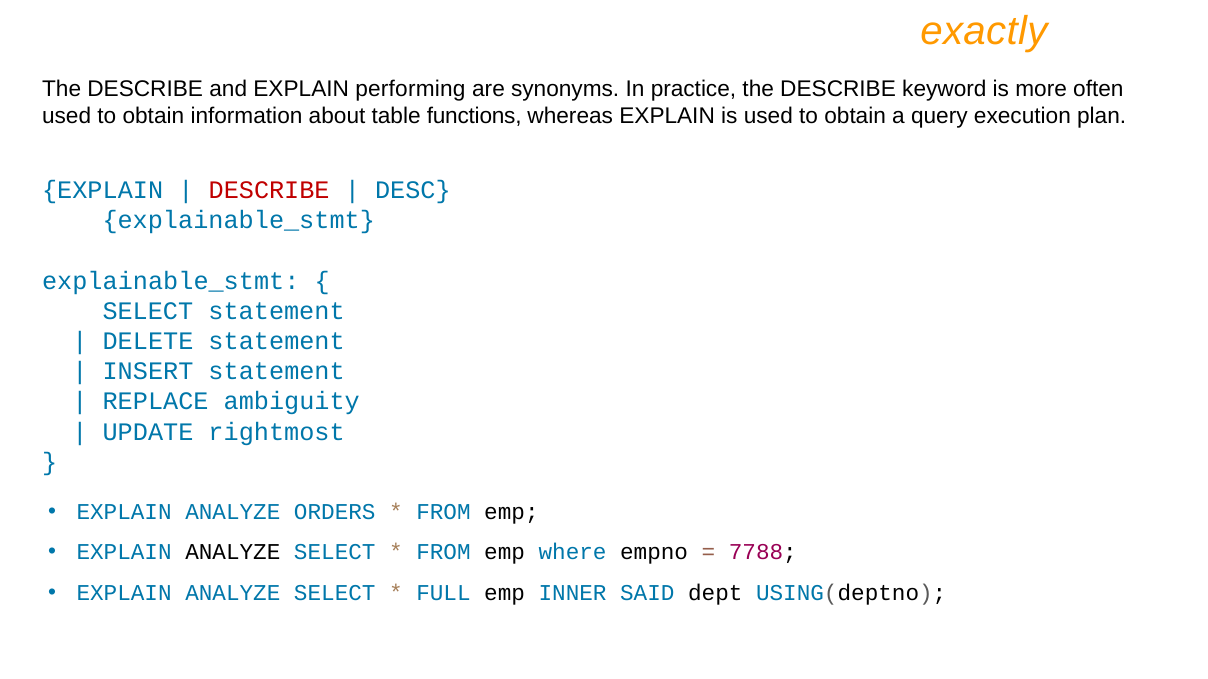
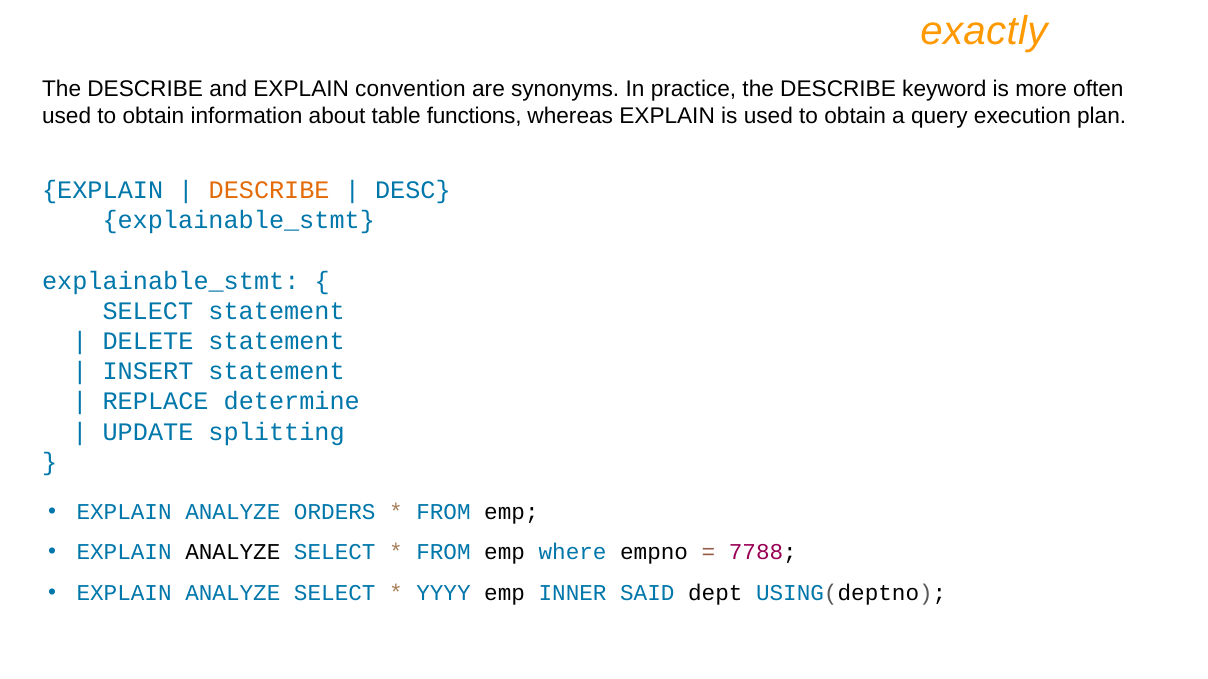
performing: performing -> convention (410, 89)
DESCRIBE colour: red -> orange (269, 190)
ambiguity: ambiguity -> determine (292, 402)
rightmost: rightmost -> splitting (277, 432)
FULL: FULL -> YYYY (443, 594)
